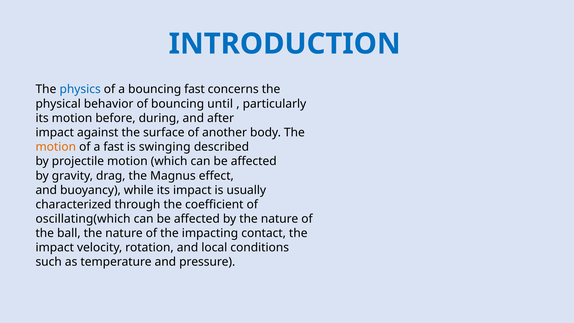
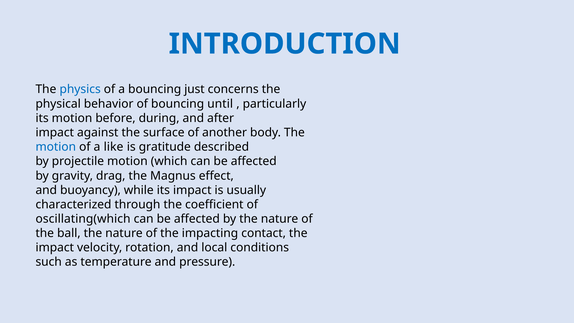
bouncing fast: fast -> just (194, 89)
motion colour: orange -> blue (56, 147)
a fast: fast -> like (114, 147)
swinging: swinging -> gratitude (165, 147)
